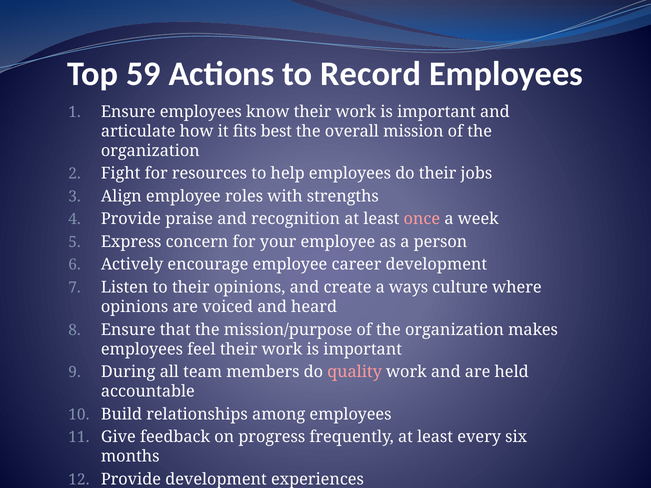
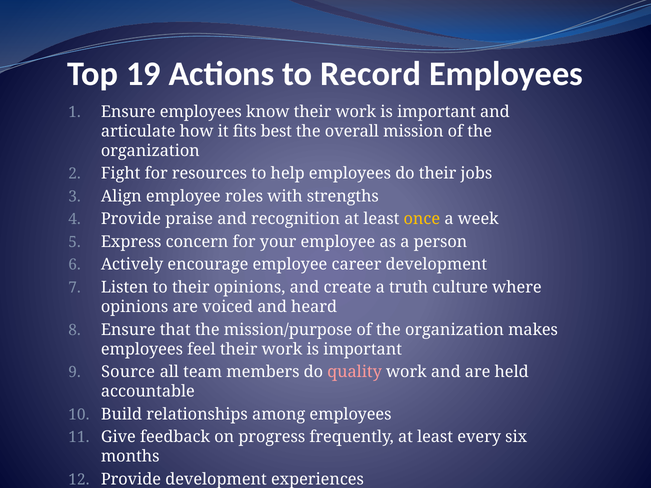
59: 59 -> 19 (143, 74)
once colour: pink -> yellow (422, 219)
ways: ways -> truth (409, 288)
During: During -> Source (128, 372)
